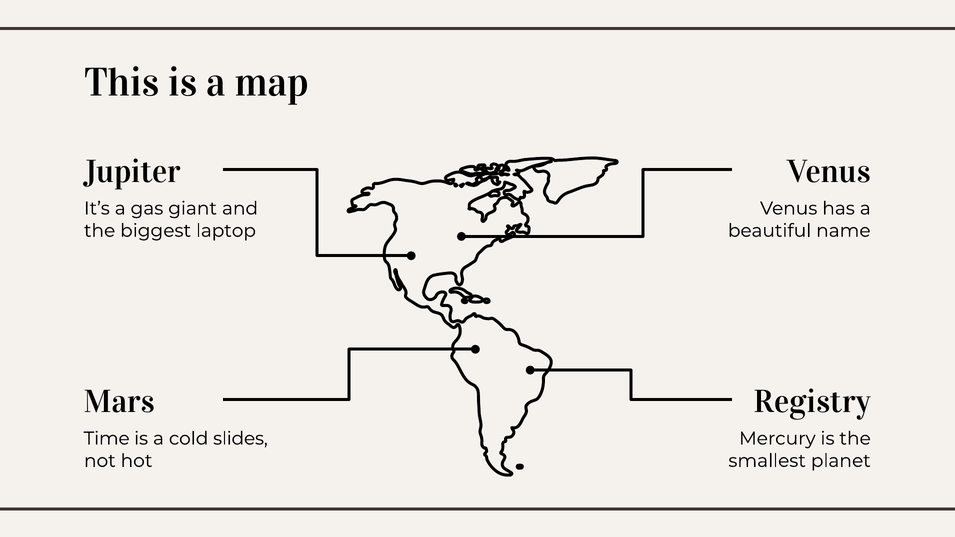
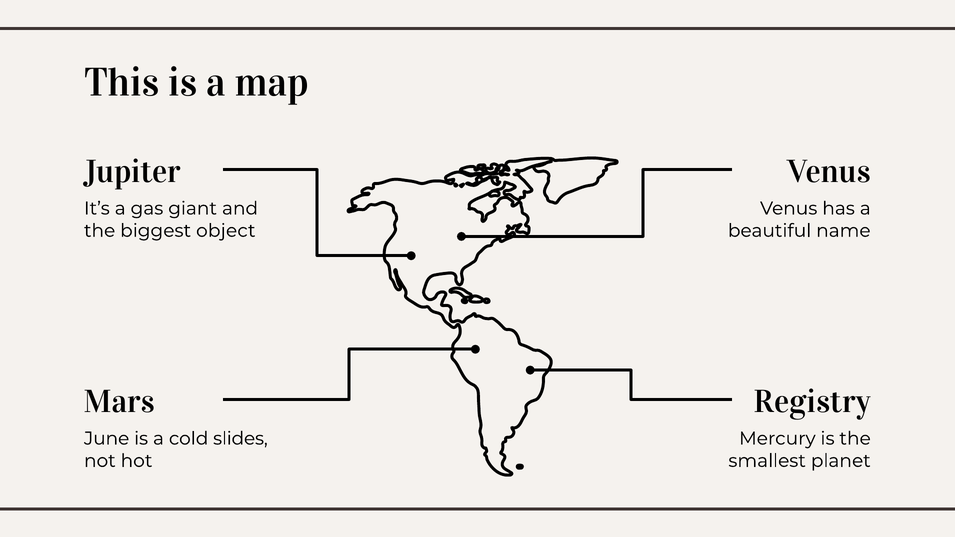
laptop: laptop -> object (226, 231)
Time: Time -> June (107, 439)
